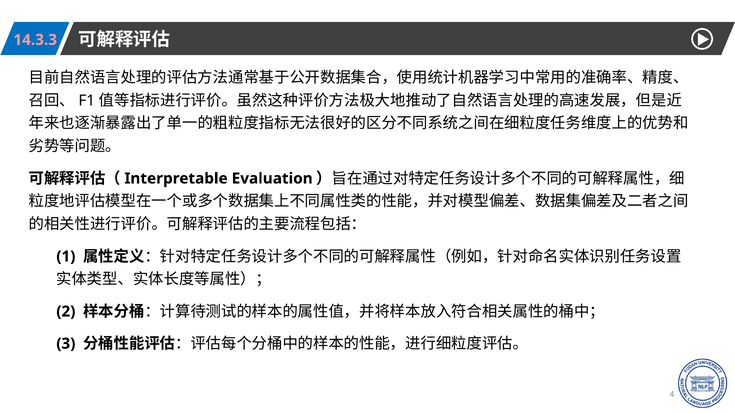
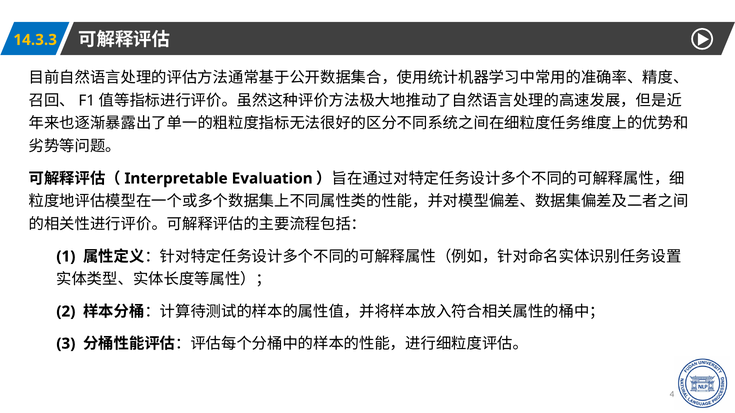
14.3.3 colour: pink -> yellow (35, 40)
